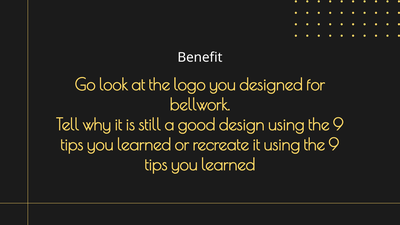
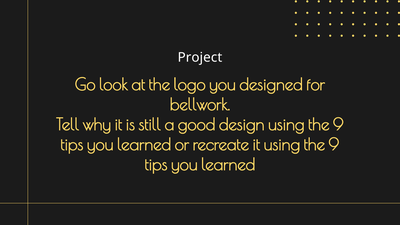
Benefit: Benefit -> Project (200, 57)
